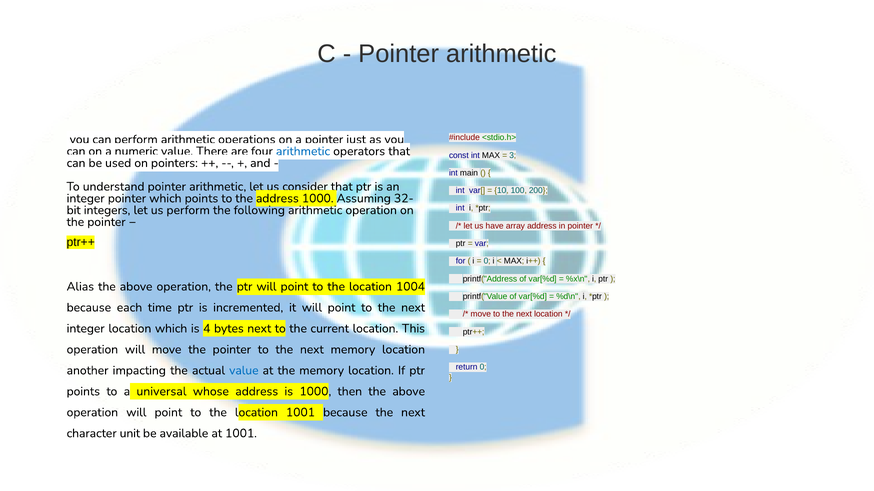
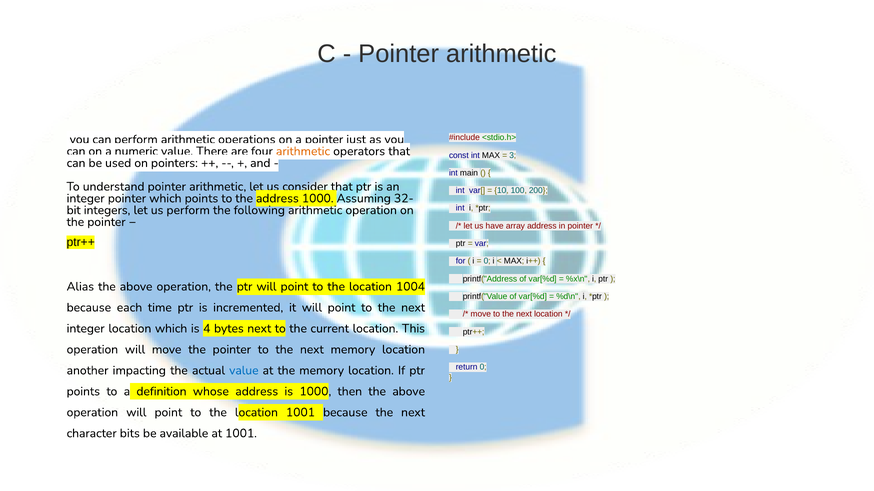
arithmetic colour: blue -> orange (303, 151)
universal: universal -> definition (162, 392)
unit: unit -> bits (130, 434)
